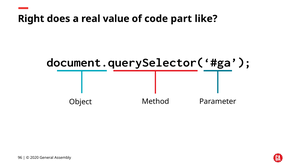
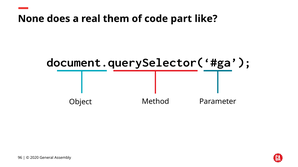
Right: Right -> None (31, 19)
value: value -> them (116, 19)
